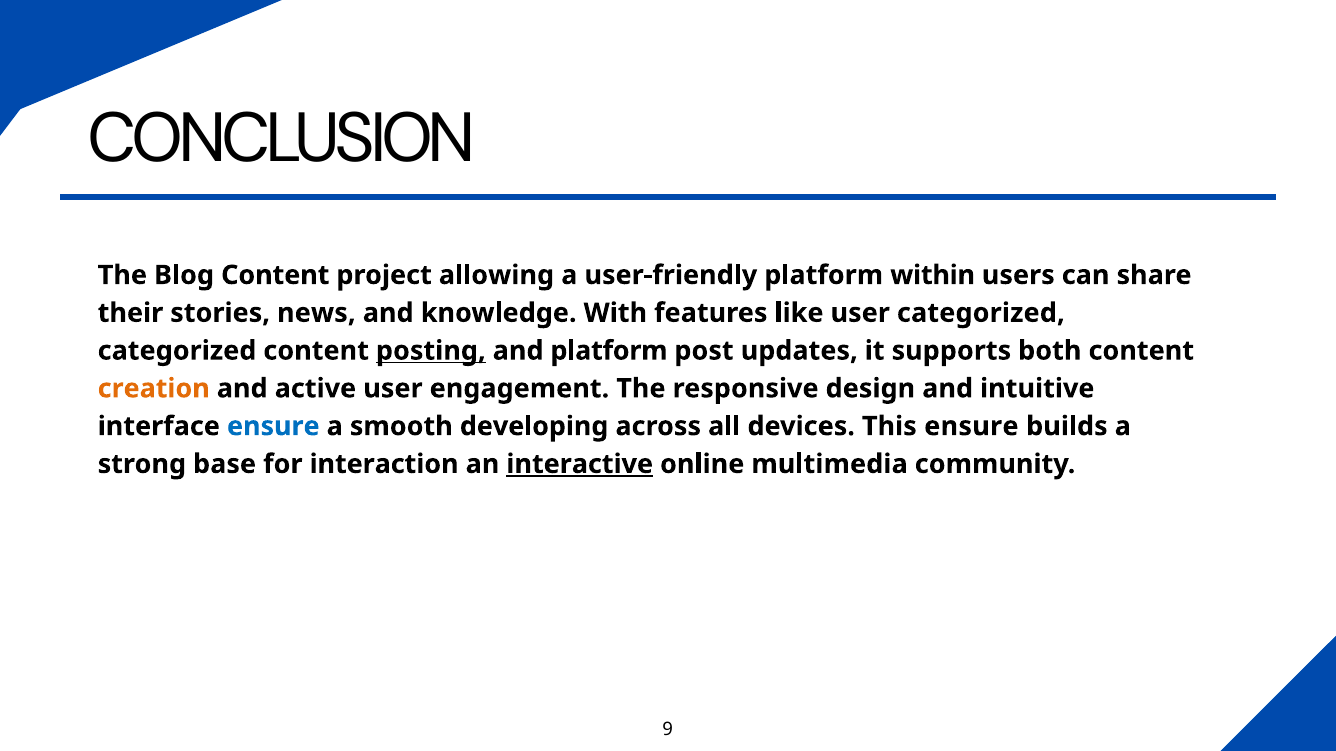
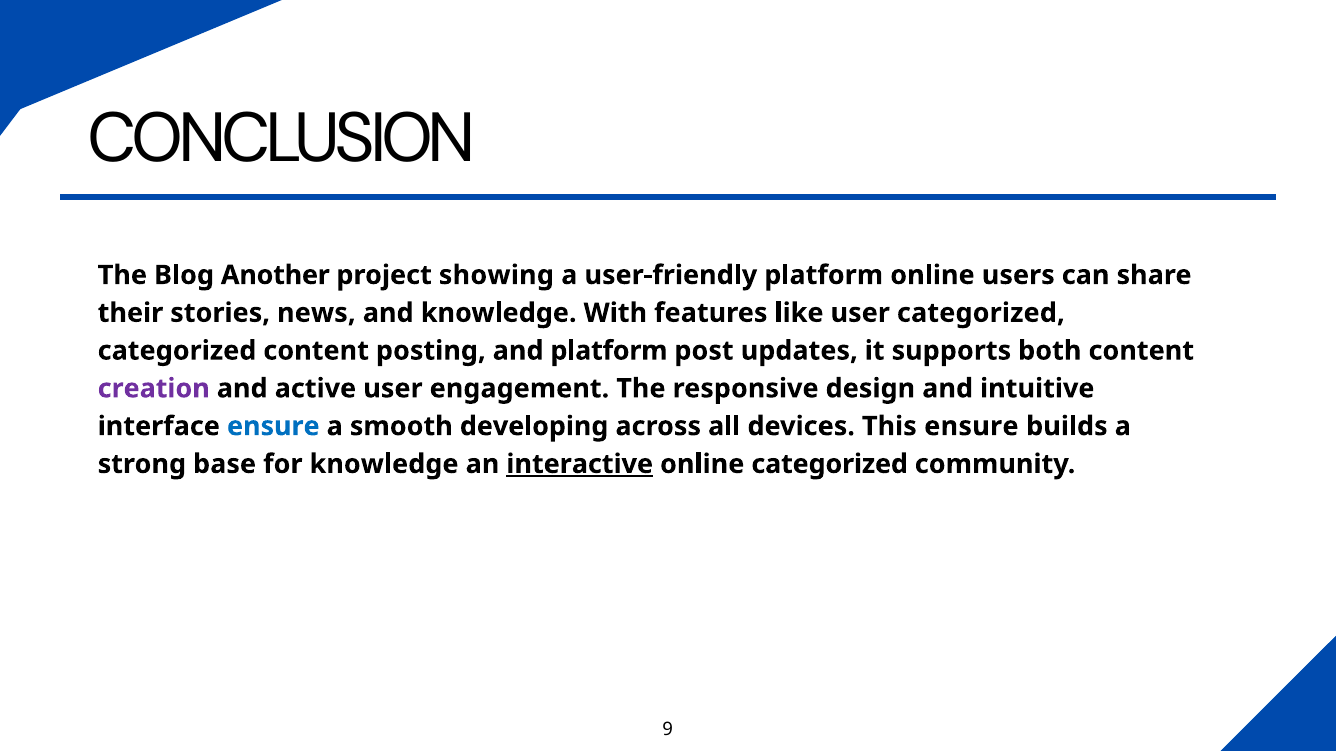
Blog Content: Content -> Another (275, 275)
allowing: allowing -> showing (496, 275)
platform within: within -> online (932, 275)
posting underline: present -> none (431, 351)
creation colour: orange -> purple (154, 389)
for interaction: interaction -> knowledge (384, 464)
online multimedia: multimedia -> categorized (830, 464)
